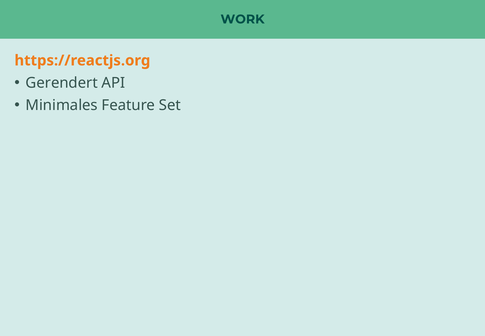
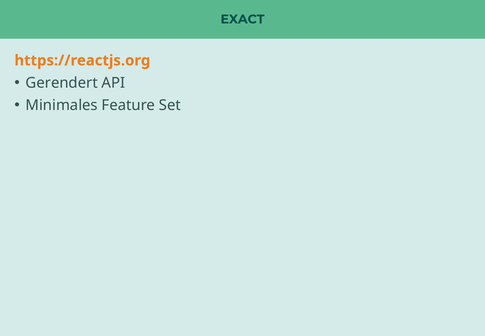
WORK: WORK -> EXACT (243, 19)
